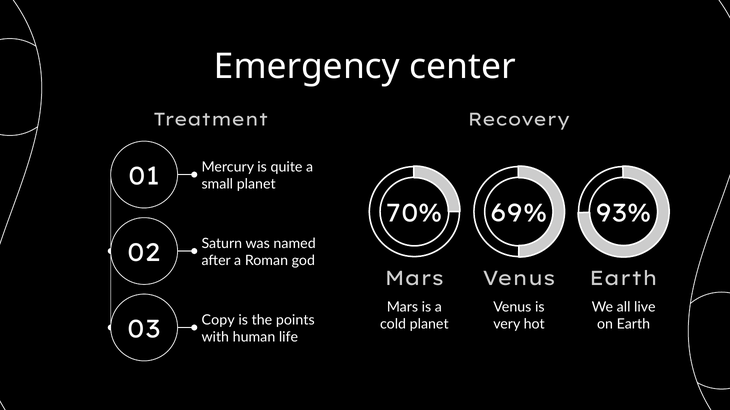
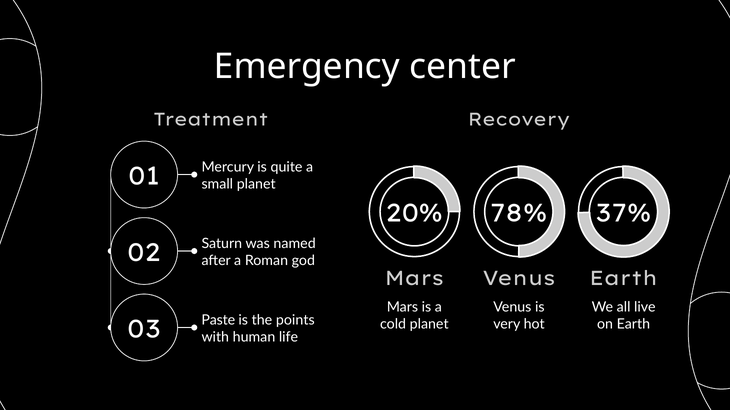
70%: 70% -> 20% (414, 214)
69%: 69% -> 78% (519, 214)
93%: 93% -> 37% (624, 214)
Copy: Copy -> Paste (218, 320)
